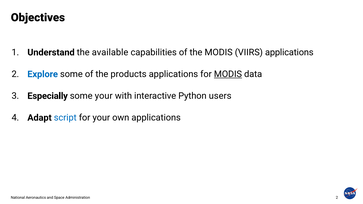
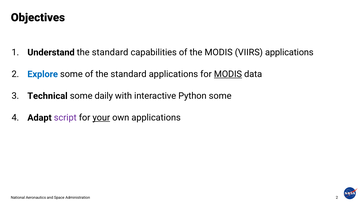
Understand the available: available -> standard (110, 52)
of the products: products -> standard (129, 74)
Especially: Especially -> Technical (48, 96)
some your: your -> daily (104, 96)
Python users: users -> some (220, 96)
script colour: blue -> purple (65, 118)
your underline: none -> present (101, 118)
